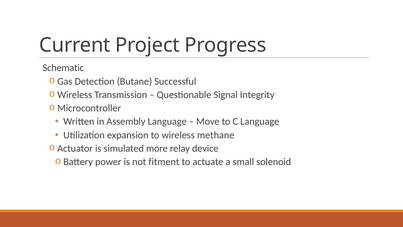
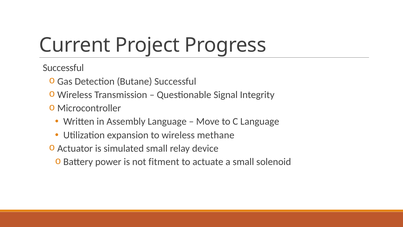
Schematic: Schematic -> Successful (63, 68)
simulated more: more -> small (157, 148)
